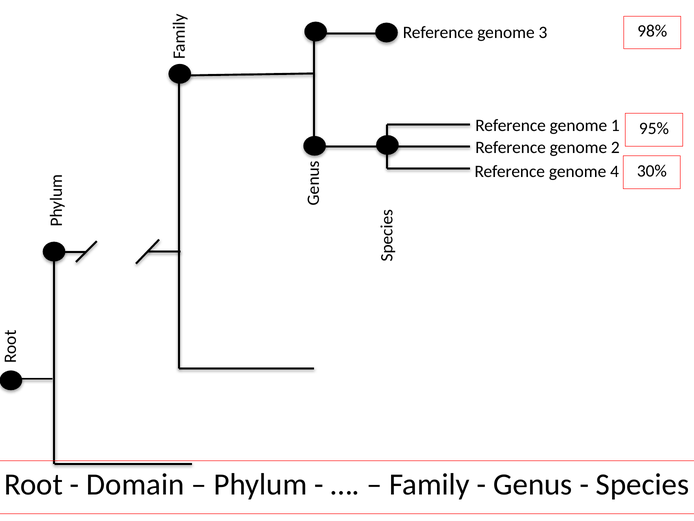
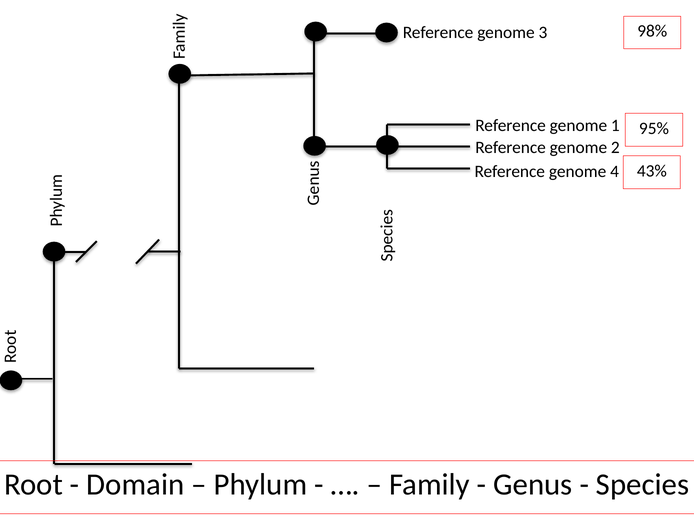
30%: 30% -> 43% (652, 171)
